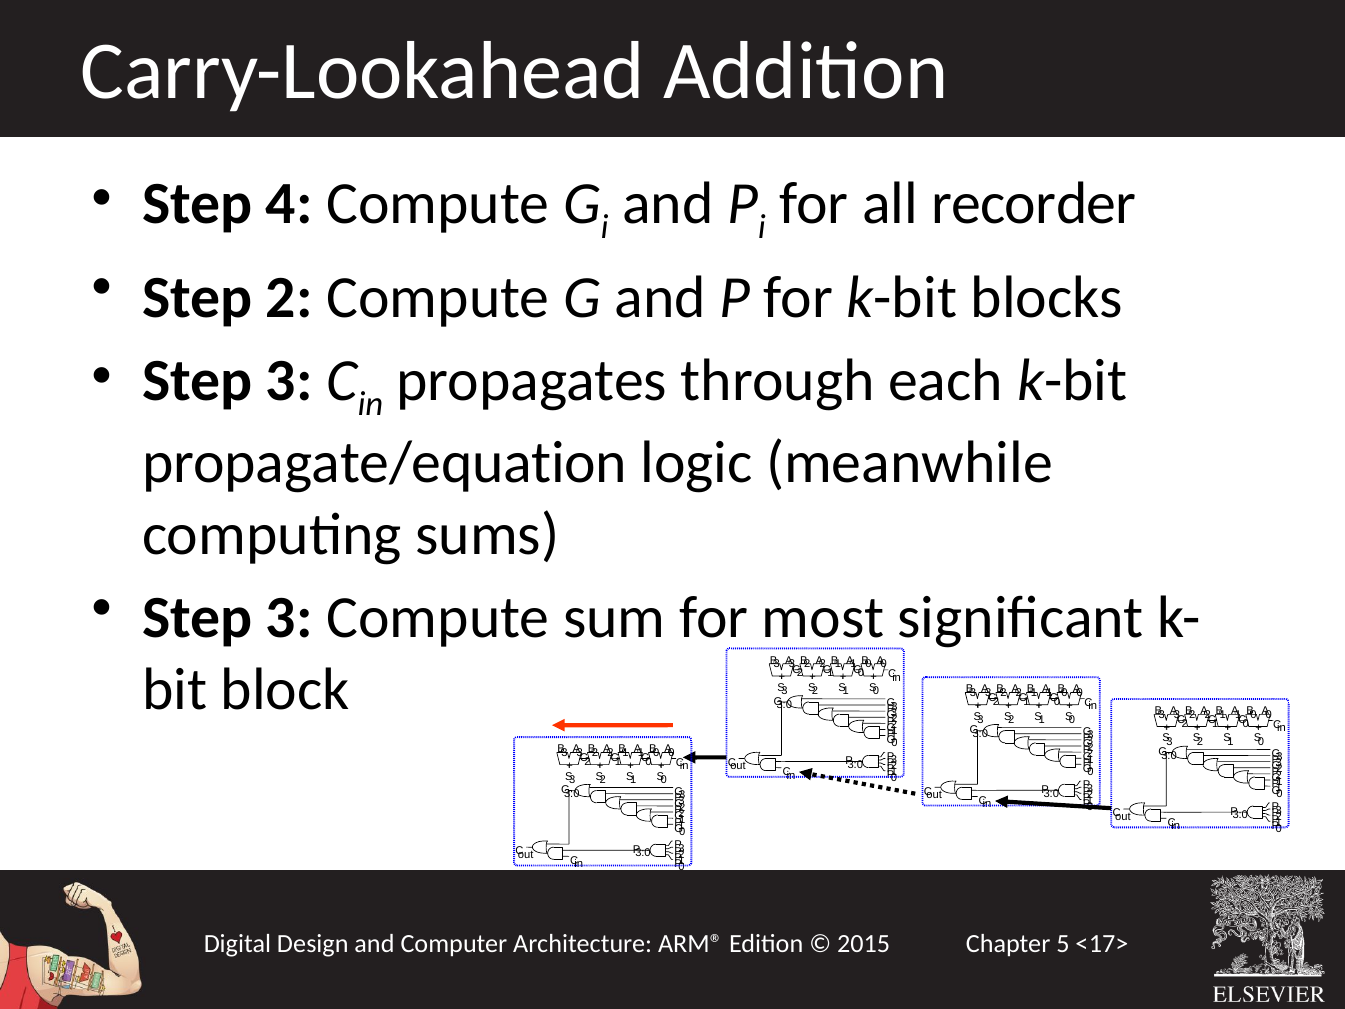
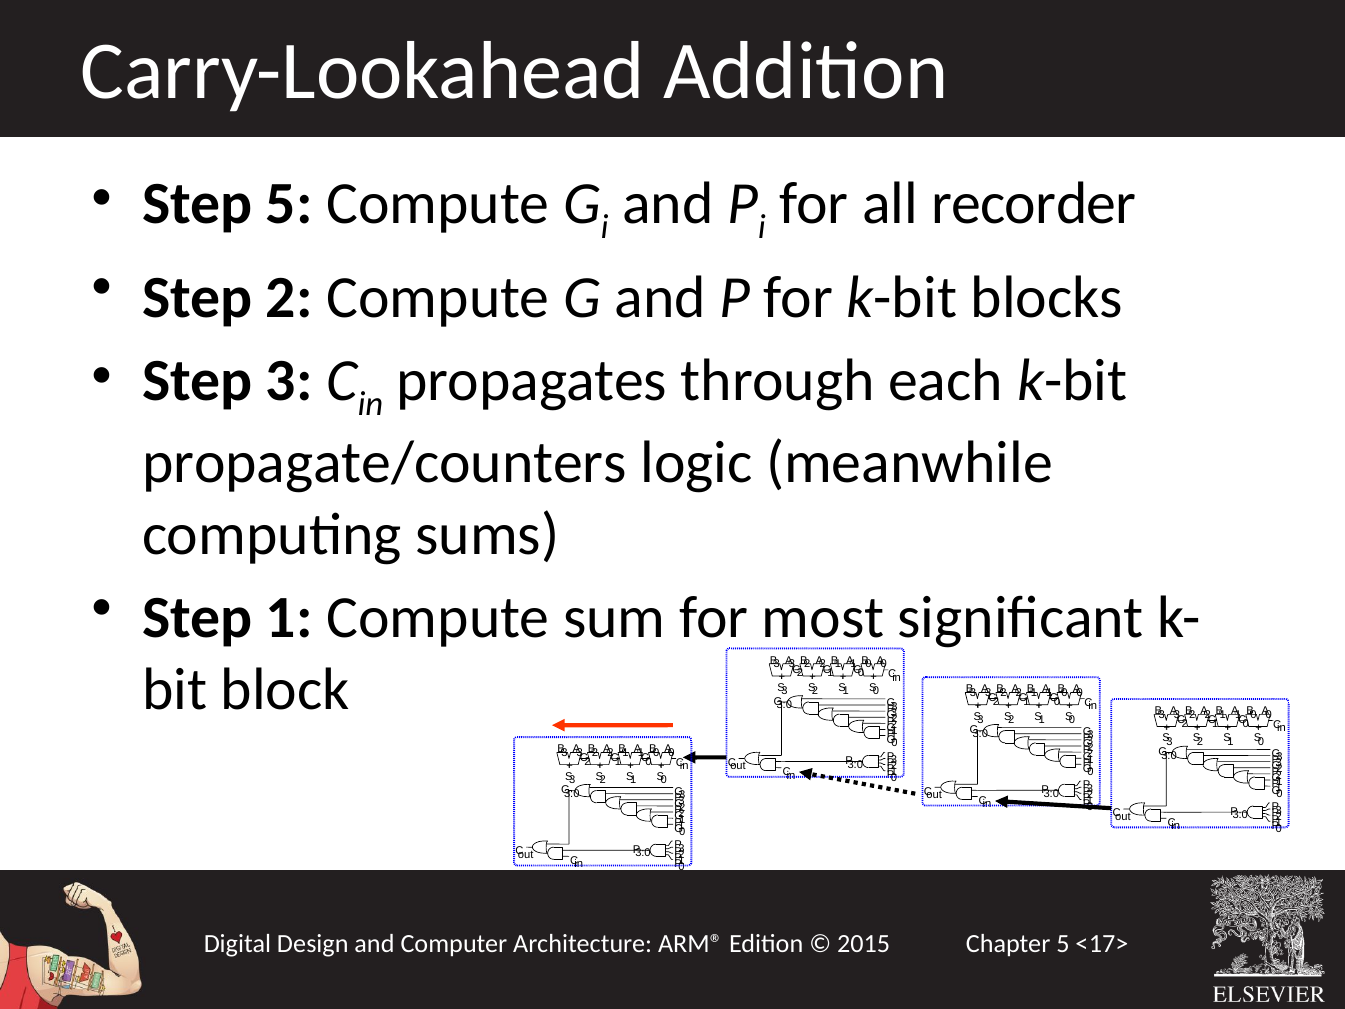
Step 4: 4 -> 5 (289, 204)
propagate/equation: propagate/equation -> propagate/counters (385, 463)
3: 3 -> 1 (289, 618)
